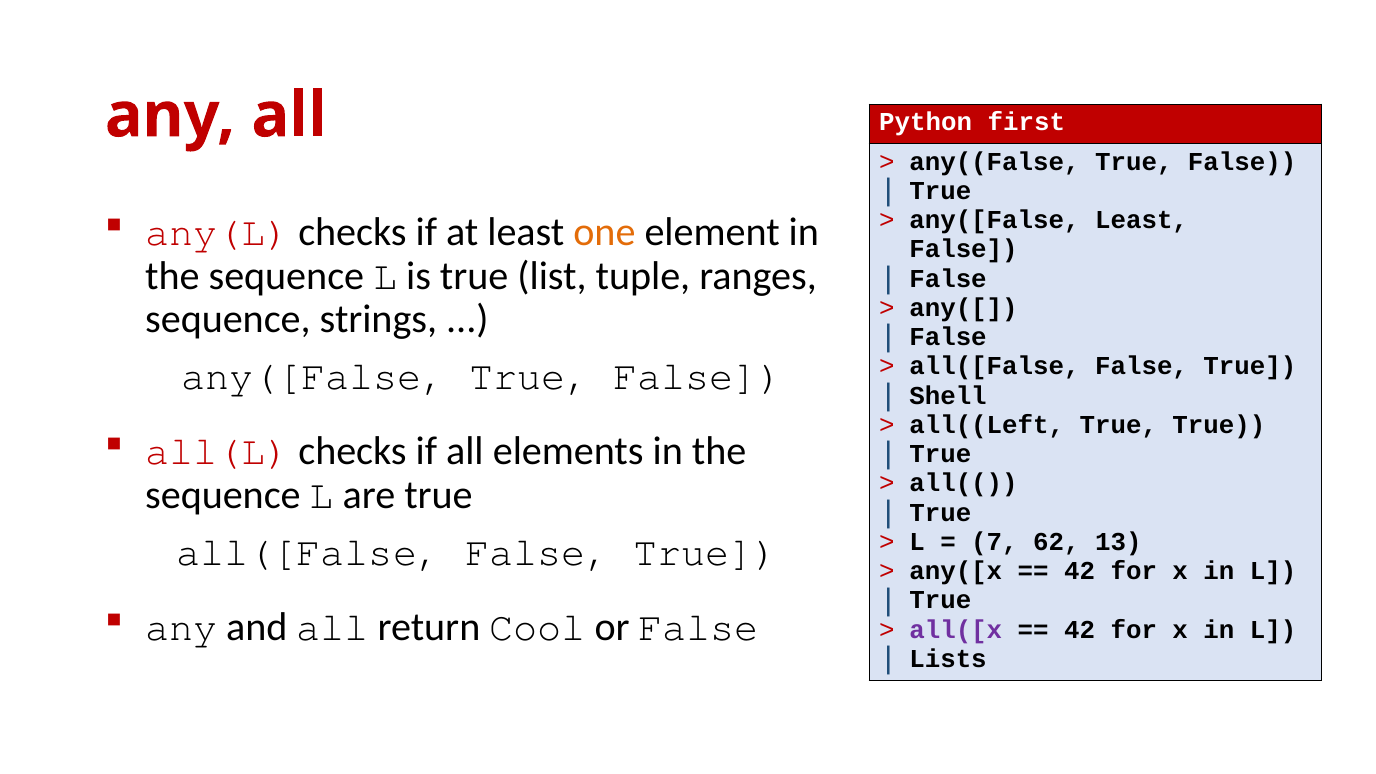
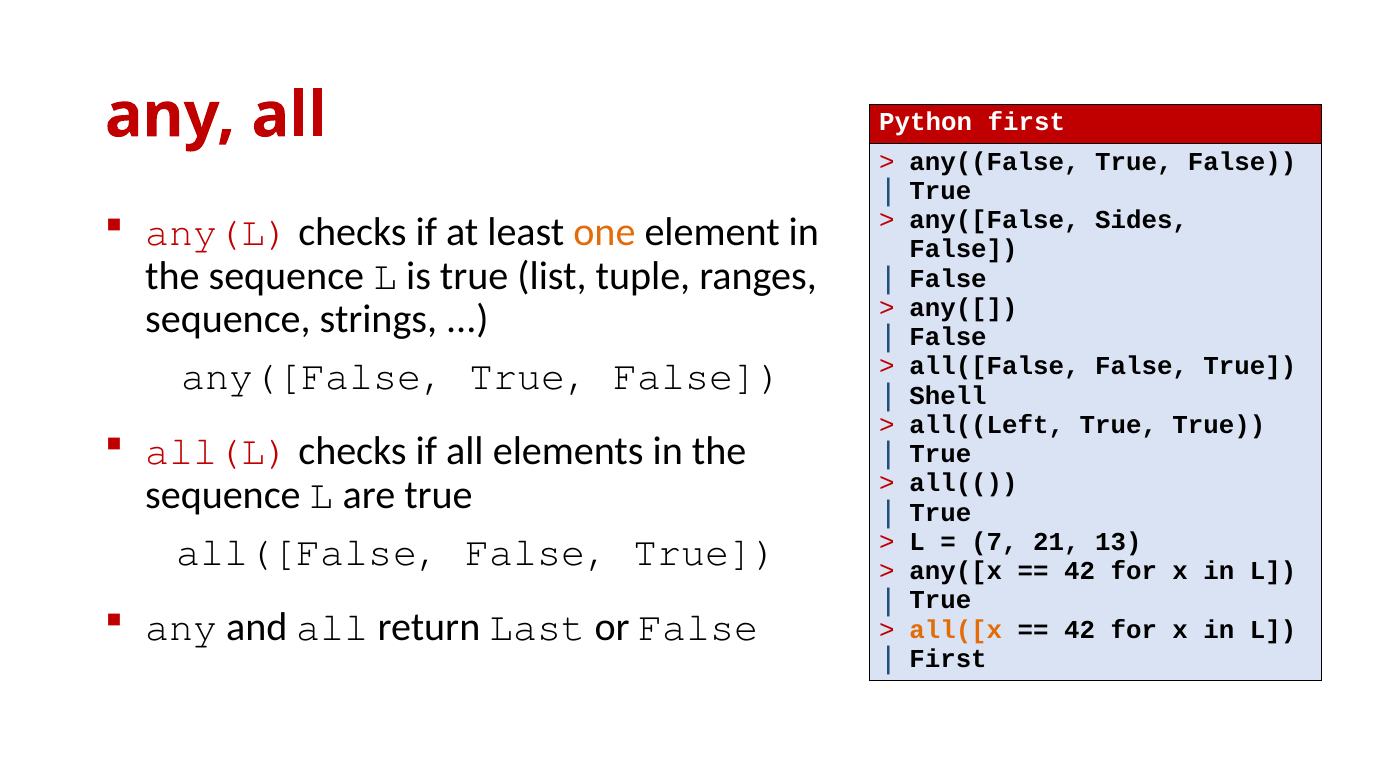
any([False Least: Least -> Sides (1142, 220)
62: 62 -> 21 (1056, 542)
Cool: Cool -> Last (538, 627)
all([x colour: purple -> orange (956, 630)
Lists: Lists -> First (948, 659)
